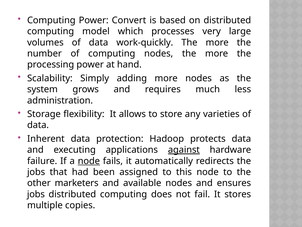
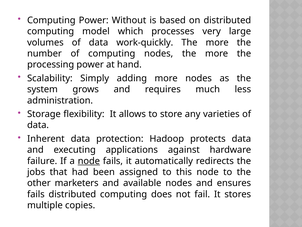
Convert: Convert -> Without (129, 20)
against underline: present -> none (184, 150)
jobs: jobs -> fails (36, 194)
